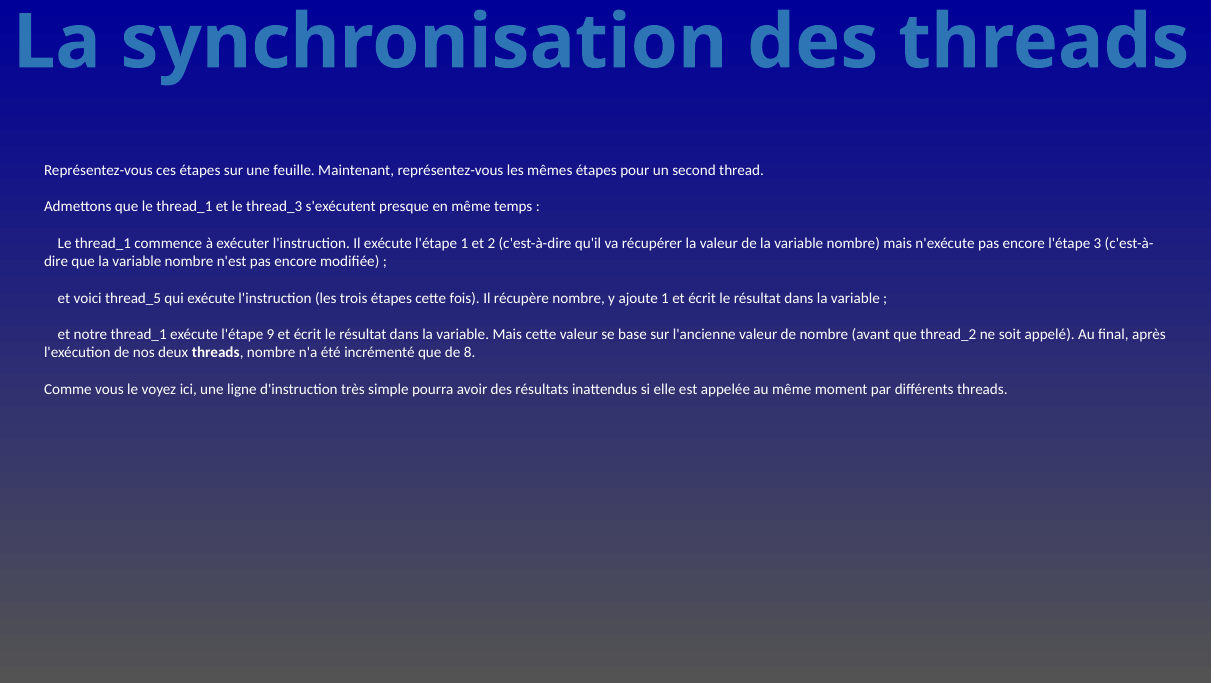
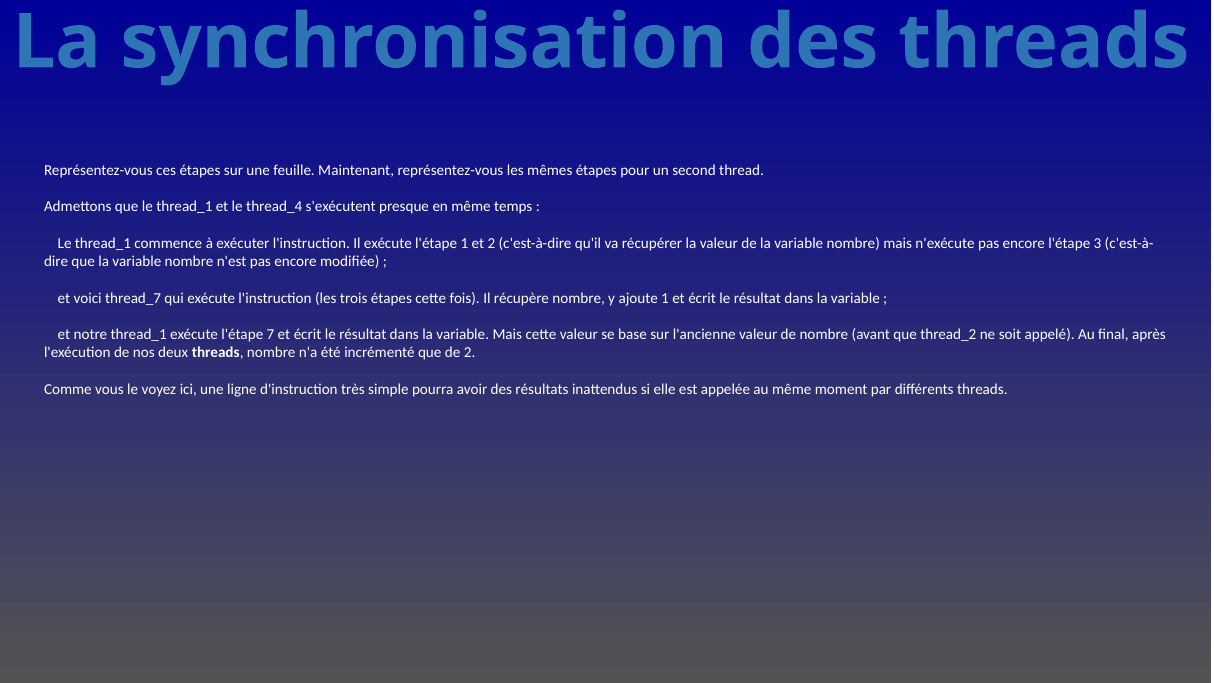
thread_3: thread_3 -> thread_4 (274, 207)
thread_5: thread_5 -> thread_7 (133, 298)
9: 9 -> 7 (271, 334)
de 8: 8 -> 2 (470, 353)
